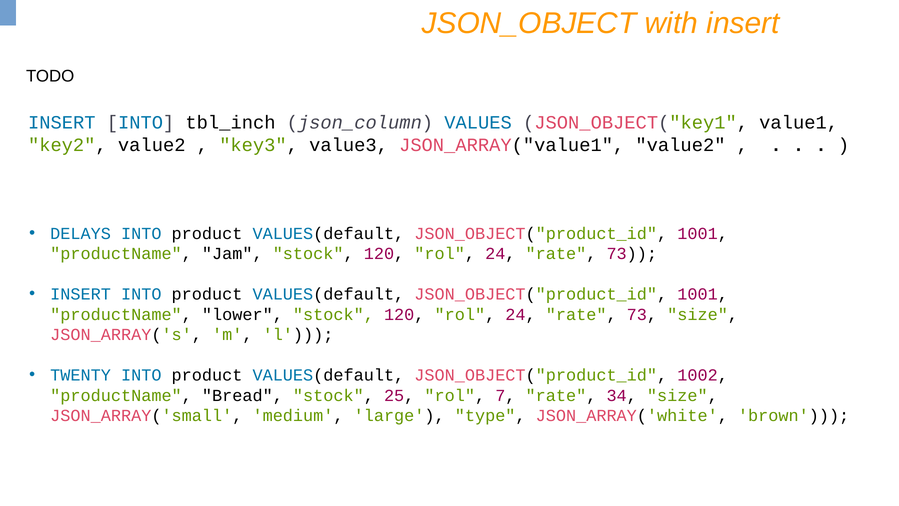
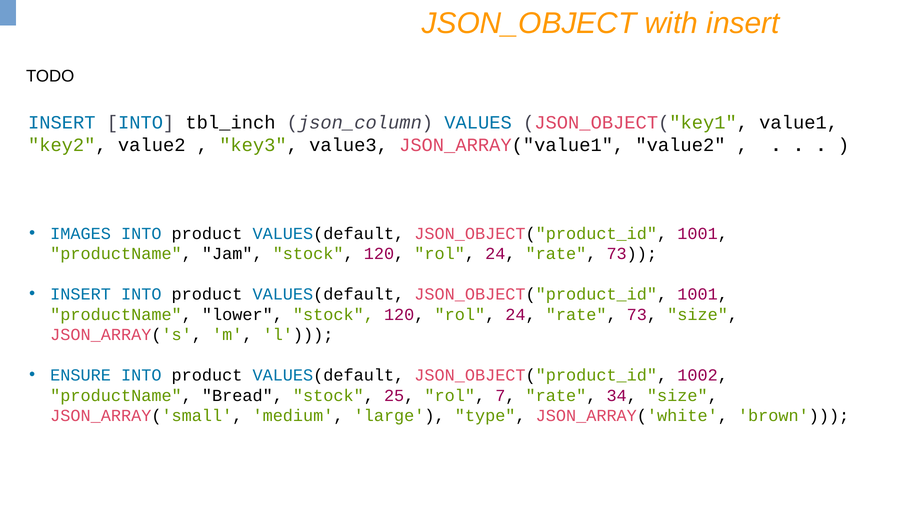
DELAYS: DELAYS -> IMAGES (81, 233)
TWENTY: TWENTY -> ENSURE (81, 375)
